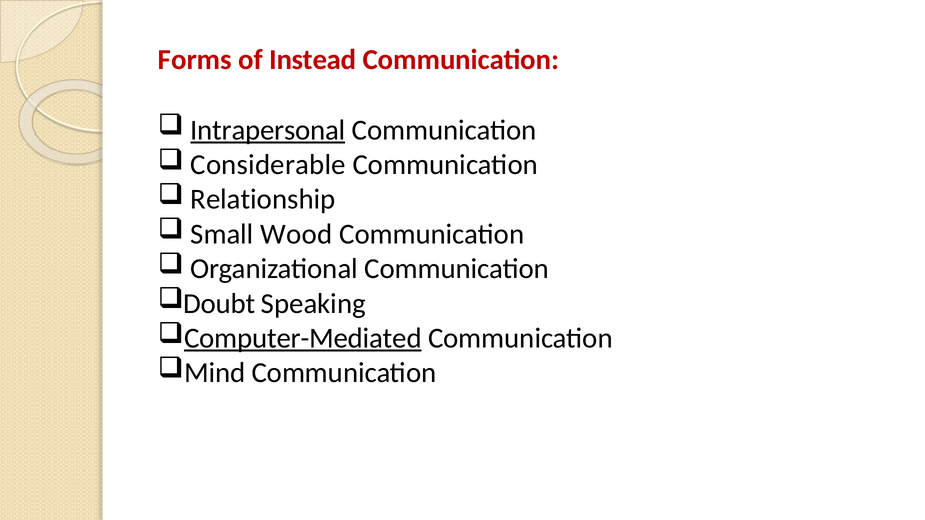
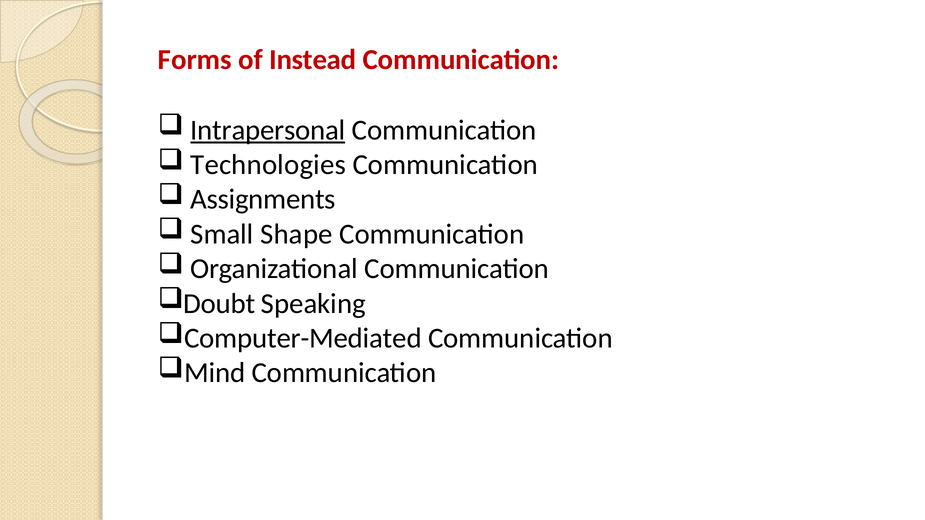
Considerable: Considerable -> Technologies (268, 165)
Relationship: Relationship -> Assignments (263, 200)
Wood: Wood -> Shape (296, 234)
Computer-Mediated underline: present -> none (303, 338)
